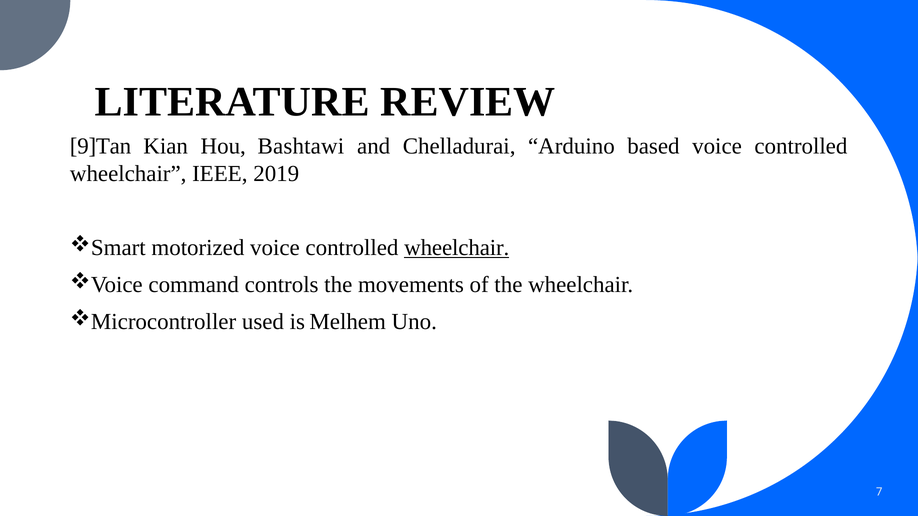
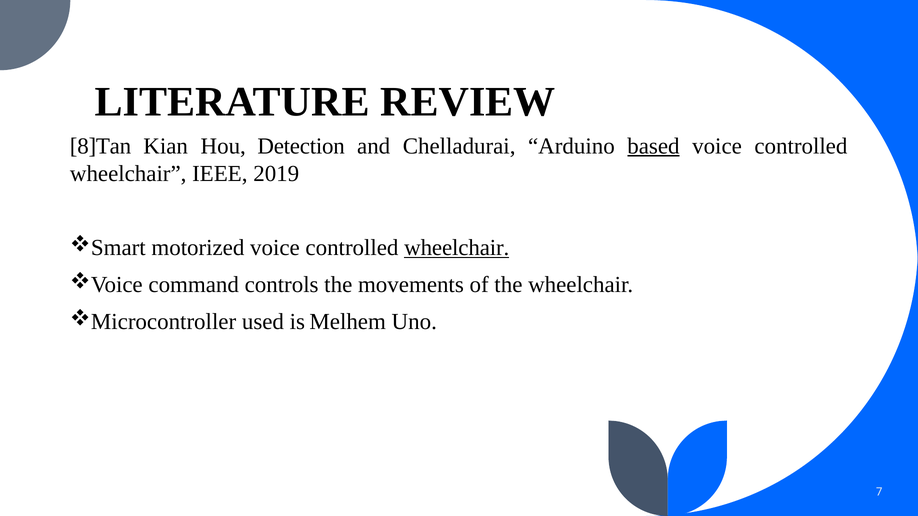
9]Tan: 9]Tan -> 8]Tan (100, 146)
Bashtawi: Bashtawi -> Detection (301, 146)
based underline: none -> present (653, 146)
